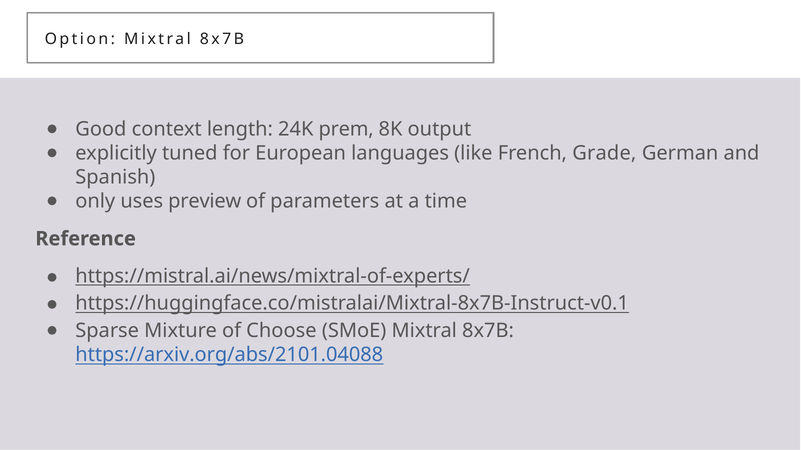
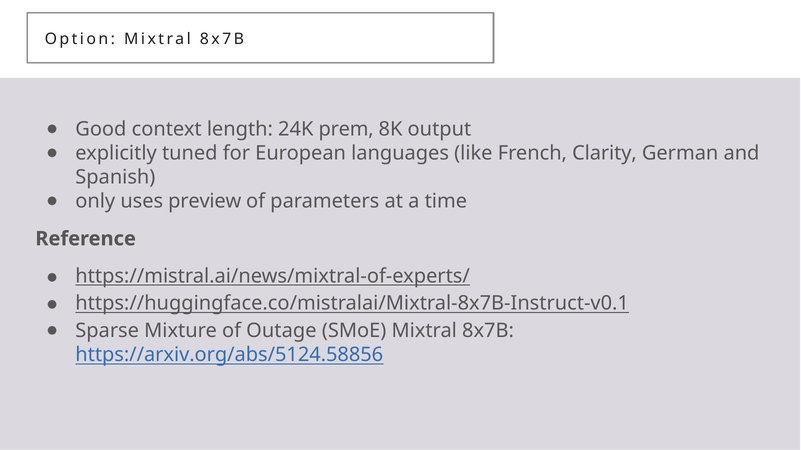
Grade: Grade -> Clarity (604, 154)
Choose: Choose -> Outage (281, 331)
https://arxiv.org/abs/2101.04088: https://arxiv.org/abs/2101.04088 -> https://arxiv.org/abs/5124.58856 (229, 355)
